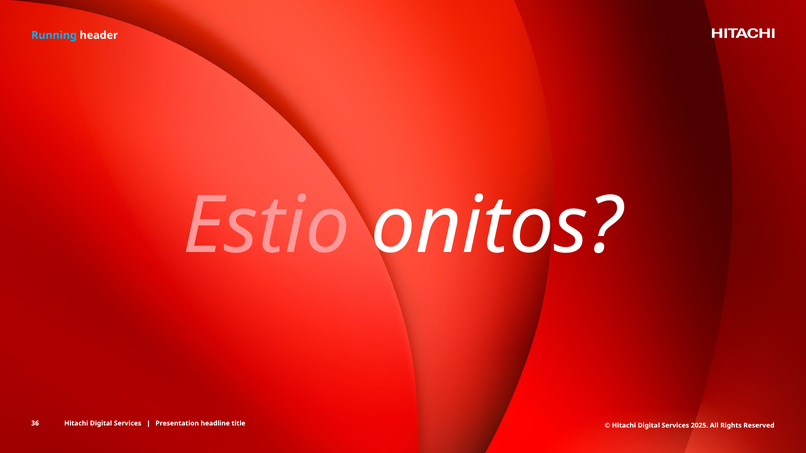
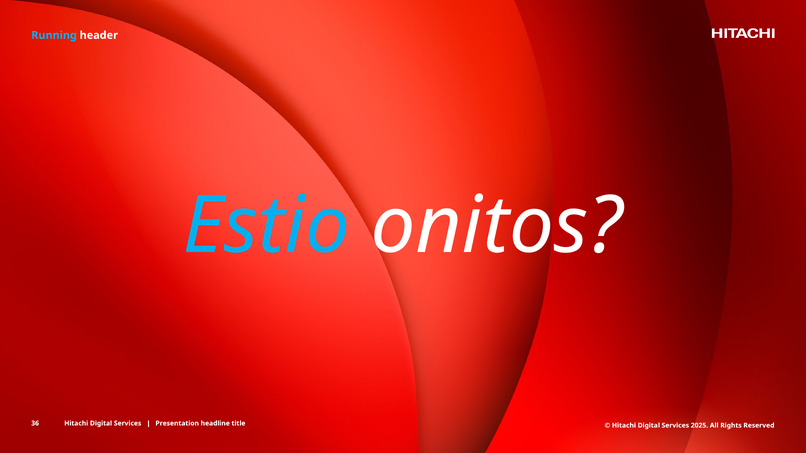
Estio colour: pink -> light blue (266, 226)
